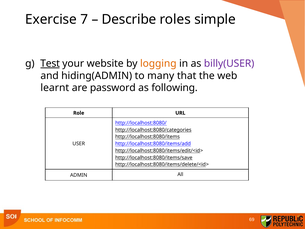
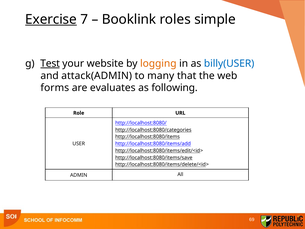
Exercise underline: none -> present (51, 19)
Describe: Describe -> Booklink (129, 19)
billy(USER colour: purple -> blue (229, 63)
hiding(ADMIN: hiding(ADMIN -> attack(ADMIN (97, 76)
learnt: learnt -> forms (55, 88)
password: password -> evaluates (113, 88)
